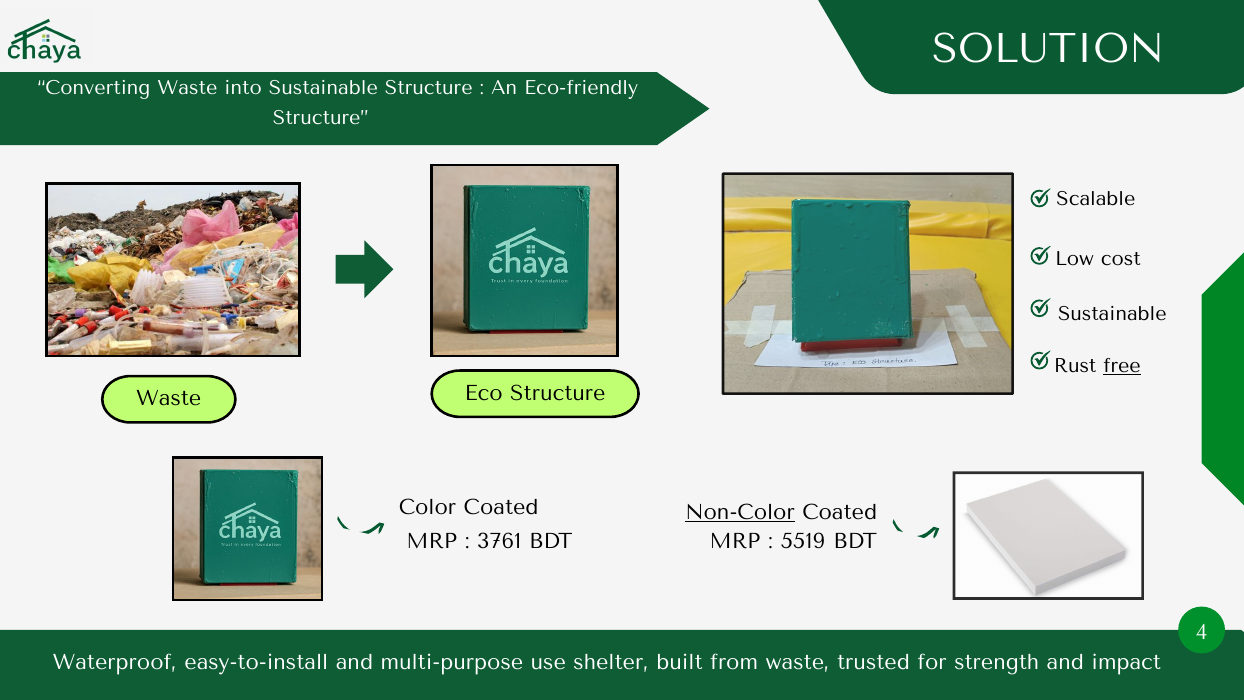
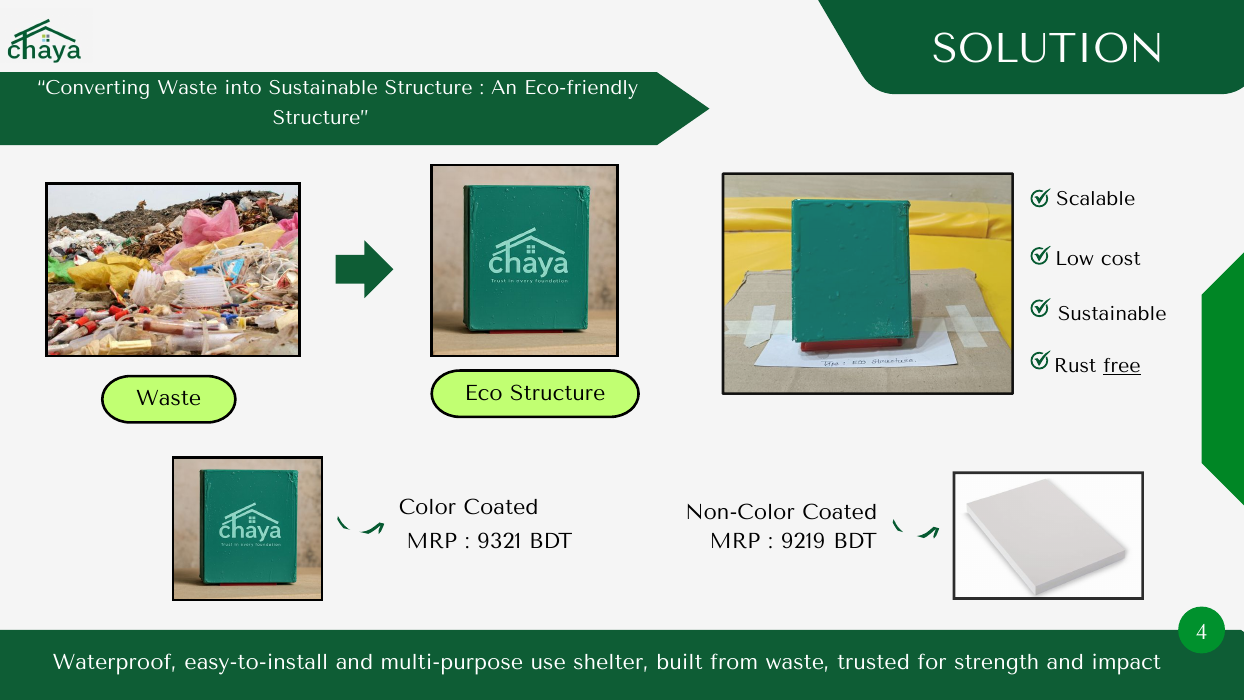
Non-Color underline: present -> none (740, 512)
3761: 3761 -> 9321 (499, 541)
5519: 5519 -> 9219 (803, 541)
